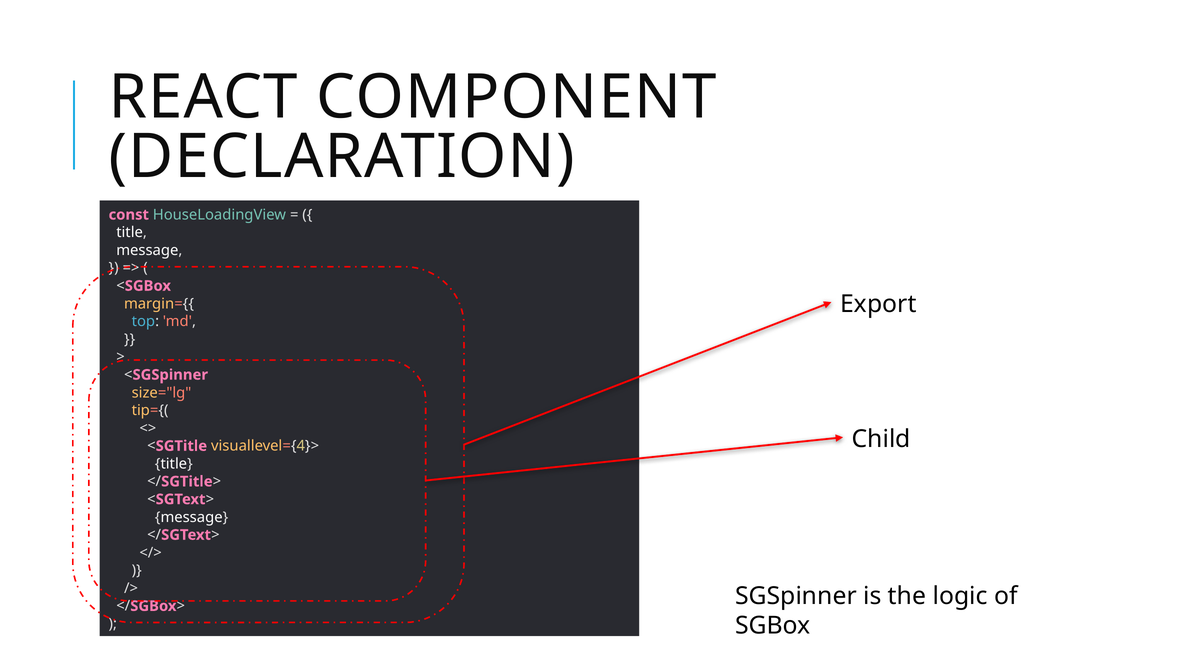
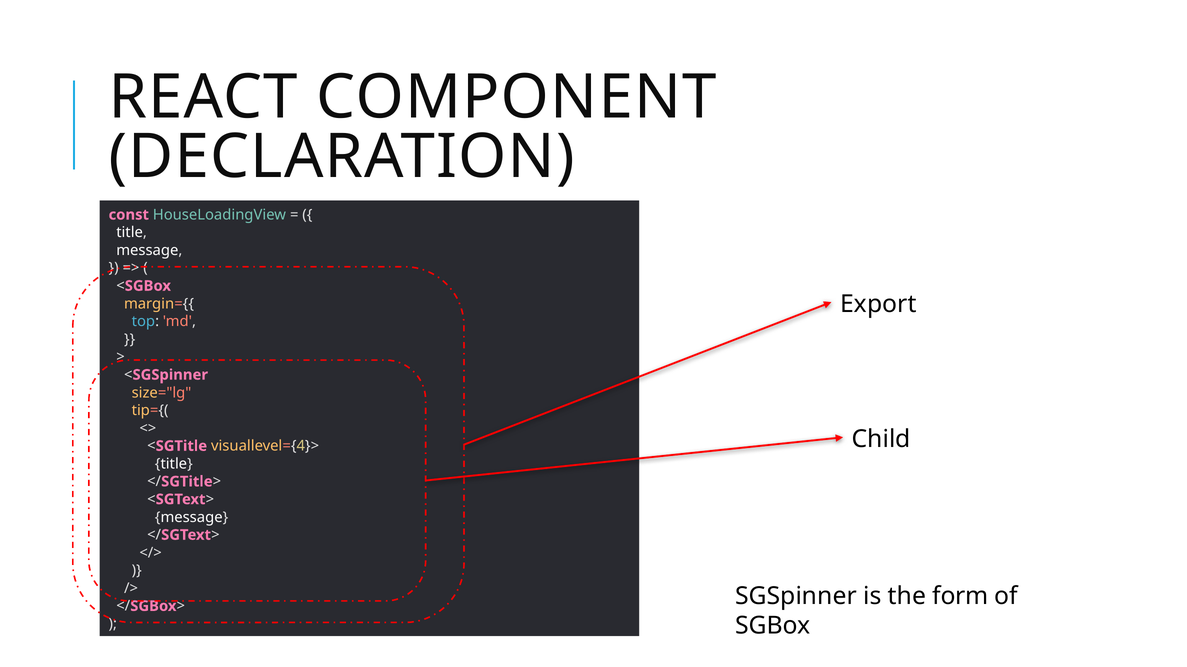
logic: logic -> form (960, 597)
